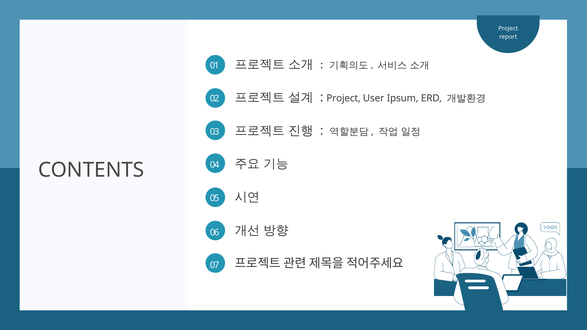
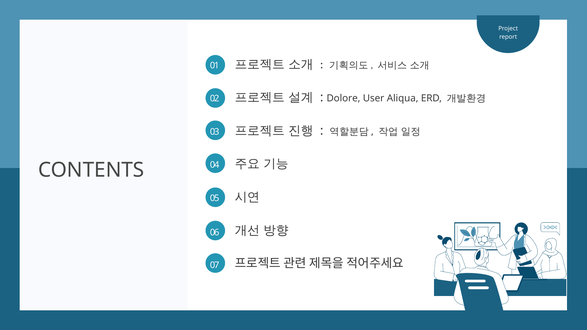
Project: Project -> Dolore (343, 98)
Ipsum: Ipsum -> Aliqua (403, 98)
